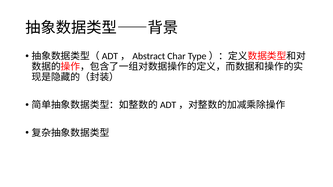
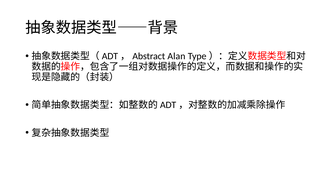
Char: Char -> Alan (176, 56)
